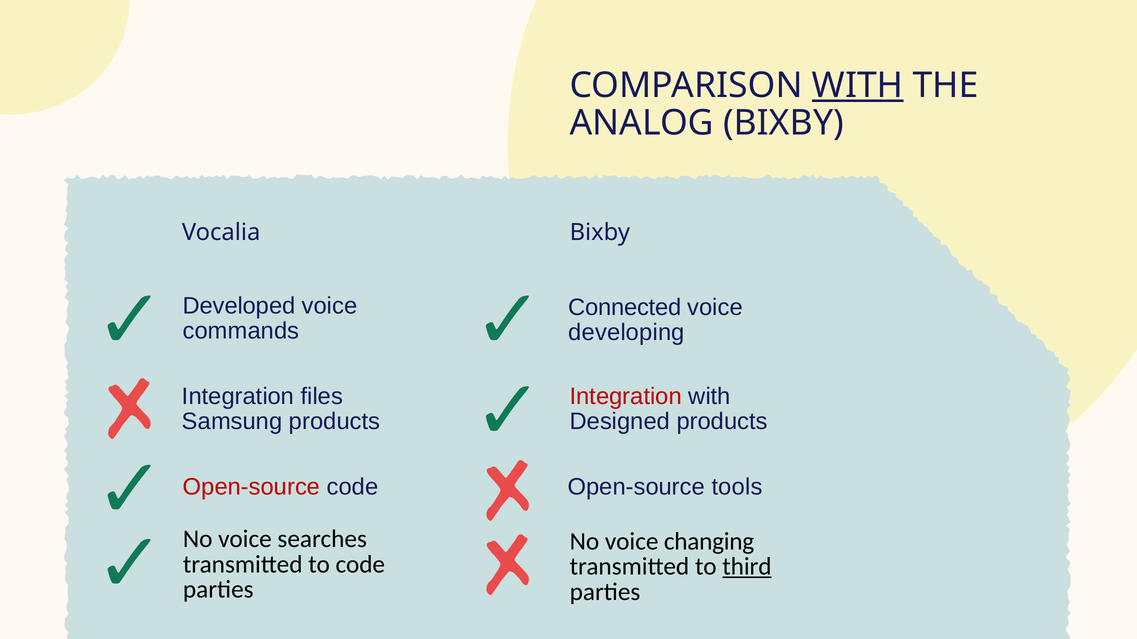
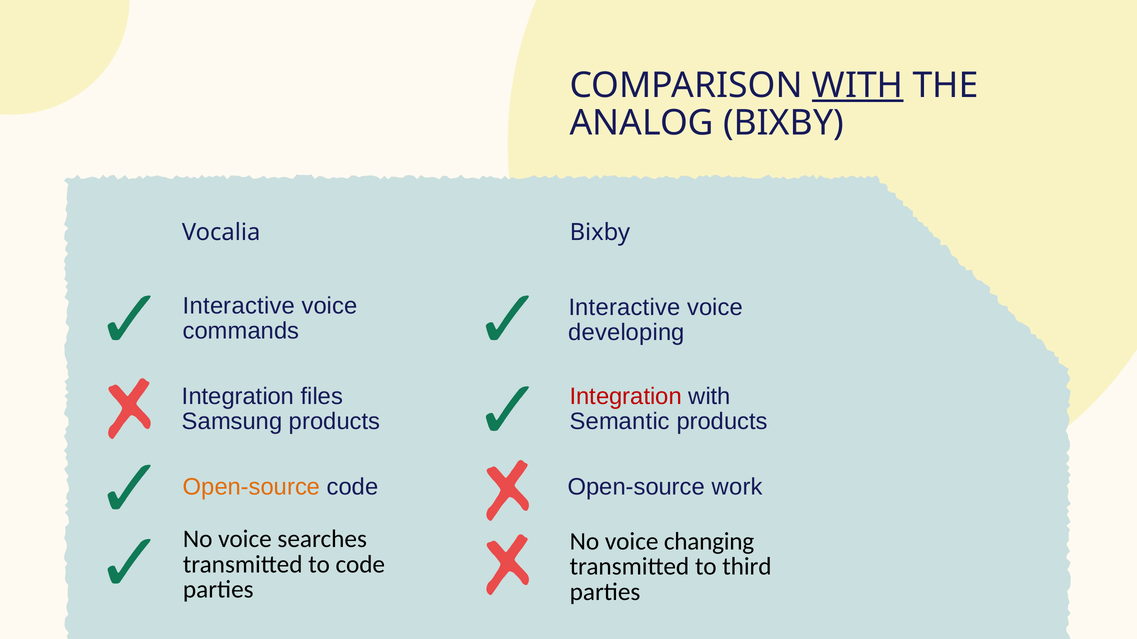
Developed: Developed -> Interactive (239, 306)
Connected: Connected -> Interactive (624, 308)
Designed: Designed -> Semantic (620, 422)
Open-source colour: red -> orange (252, 487)
tools: tools -> work (737, 487)
third underline: present -> none (747, 567)
